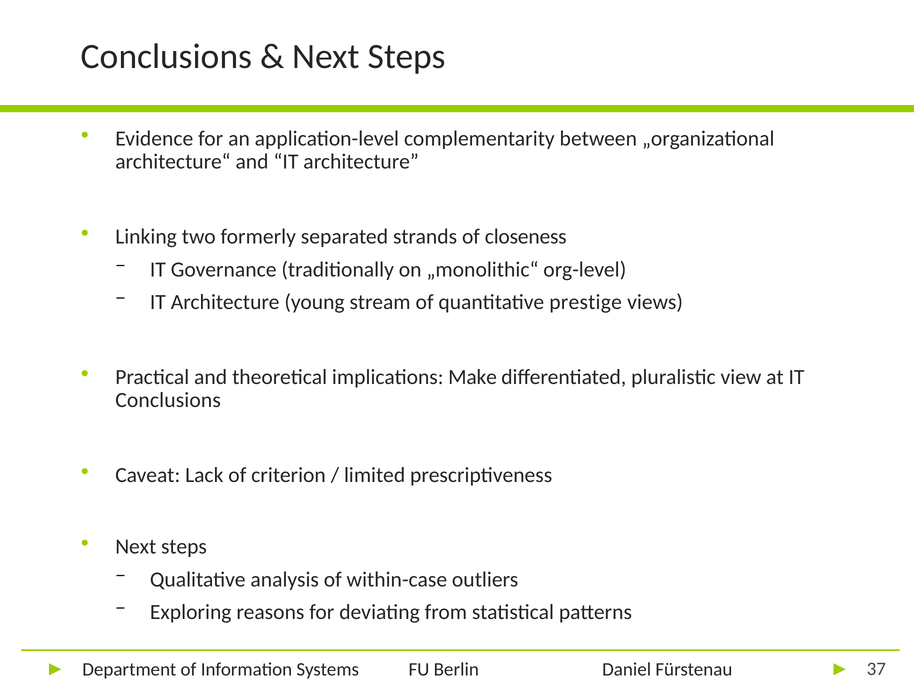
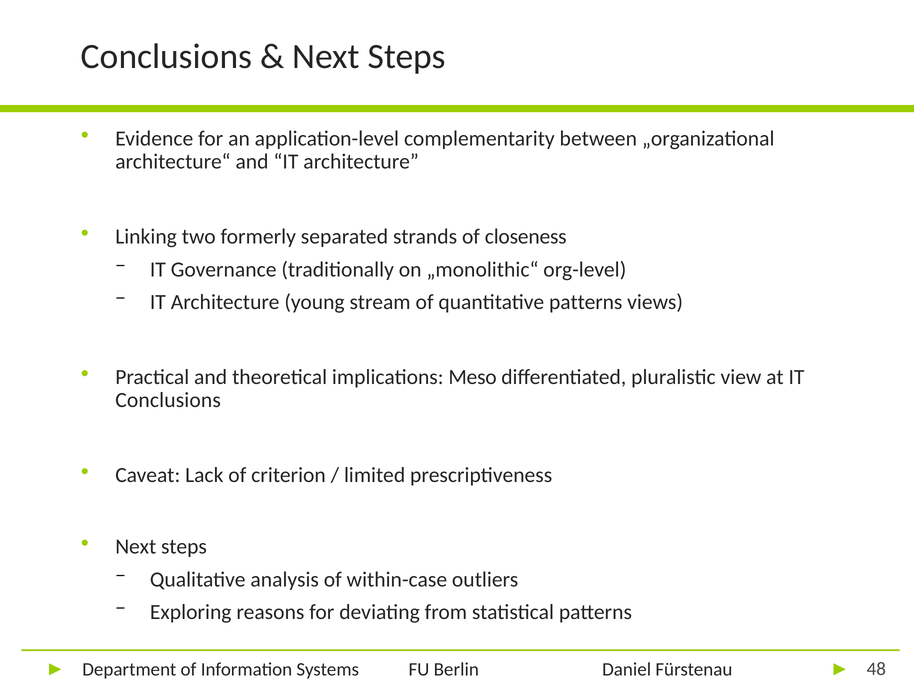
quantitative prestige: prestige -> patterns (586, 302)
Make: Make -> Meso (473, 377)
37: 37 -> 48 (876, 670)
